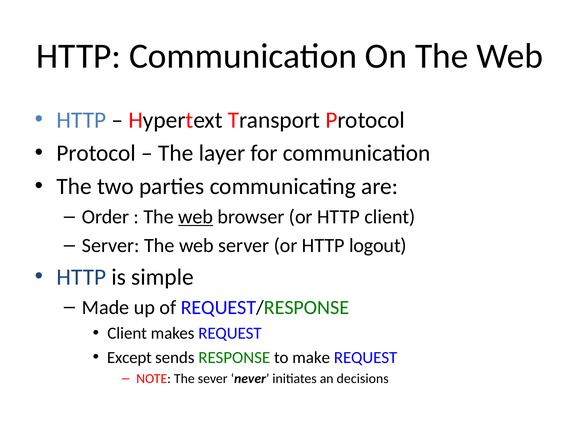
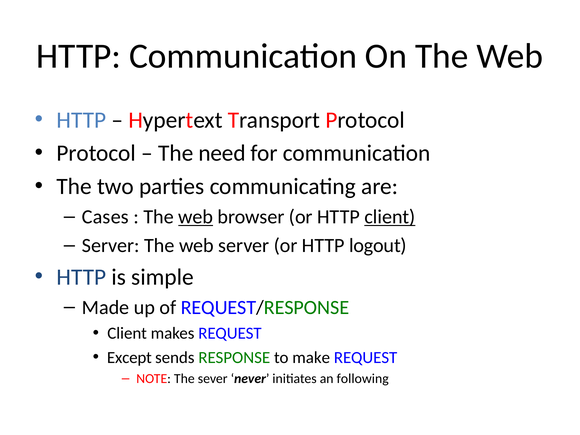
layer: layer -> need (222, 153)
Order: Order -> Cases (105, 217)
client underline: none -> present (390, 217)
decisions: decisions -> following (363, 379)
